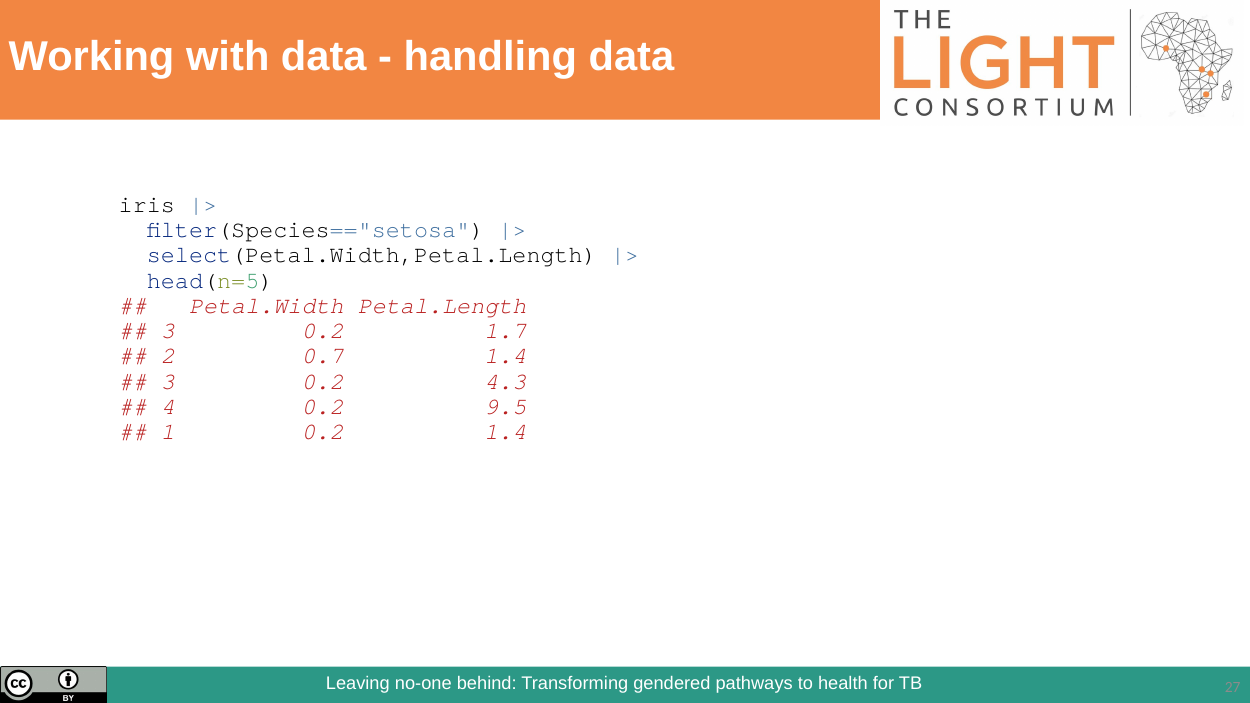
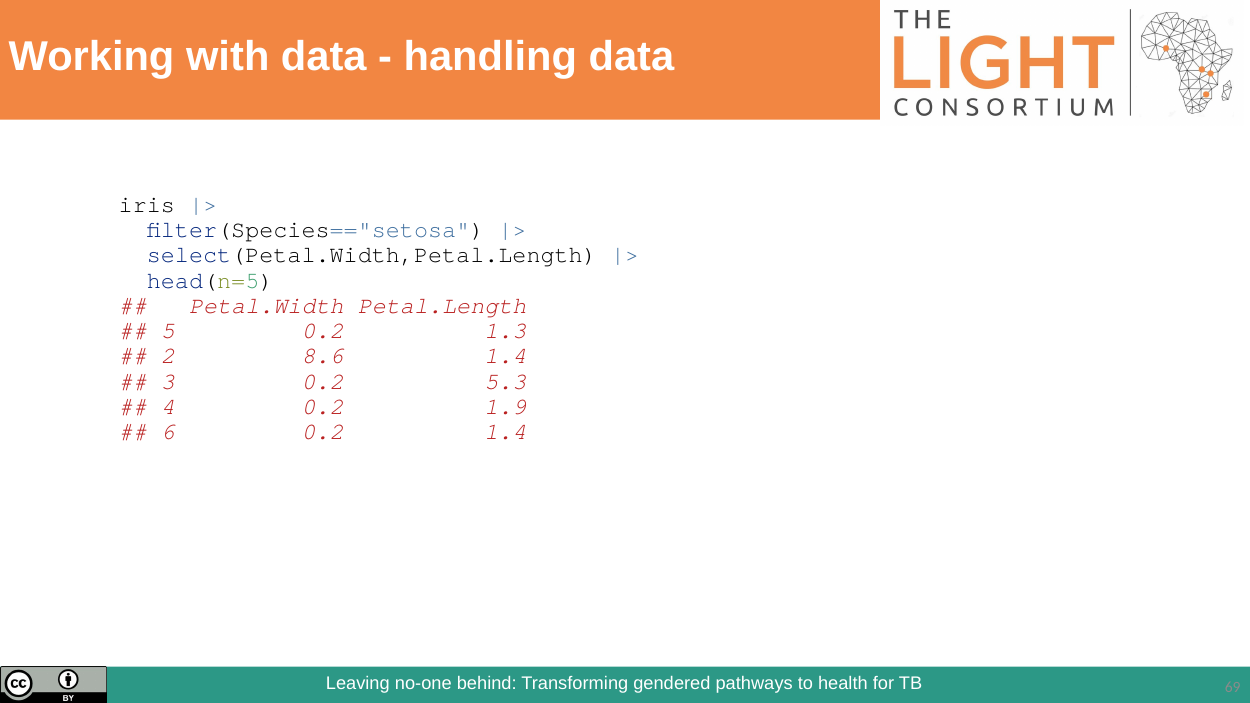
3: 3 -> 5 (168, 331)
1.7: 1.7 -> 1.3 (505, 331)
0.7: 0.7 -> 8.6 (323, 356)
4.3: 4.3 -> 5.3 (505, 382)
9.5: 9.5 -> 1.9 (505, 407)
1: 1 -> 6 (168, 432)
27: 27 -> 69 (1233, 688)
